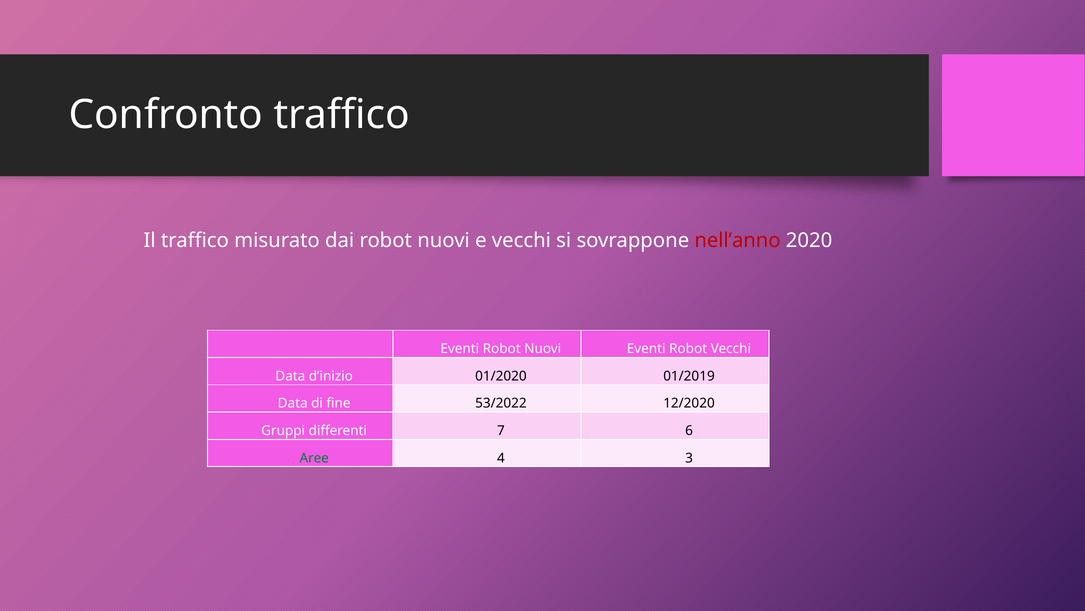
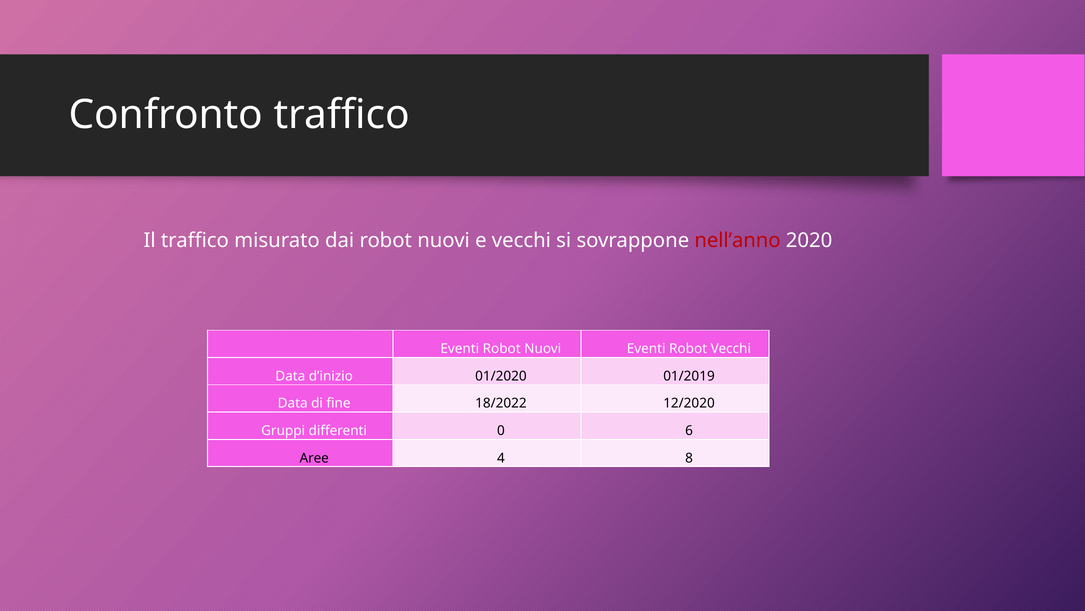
53/2022: 53/2022 -> 18/2022 (501, 403)
7: 7 -> 0 (501, 430)
Aree colour: green -> black (314, 458)
3: 3 -> 8 (689, 458)
